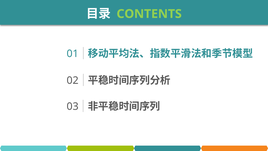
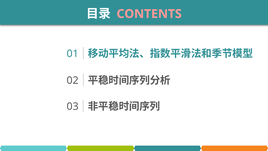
CONTENTS colour: light green -> pink (149, 14)
